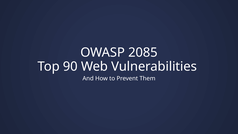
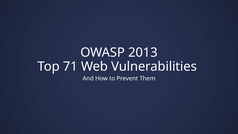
2085: 2085 -> 2013 (143, 53)
90: 90 -> 71 (70, 66)
